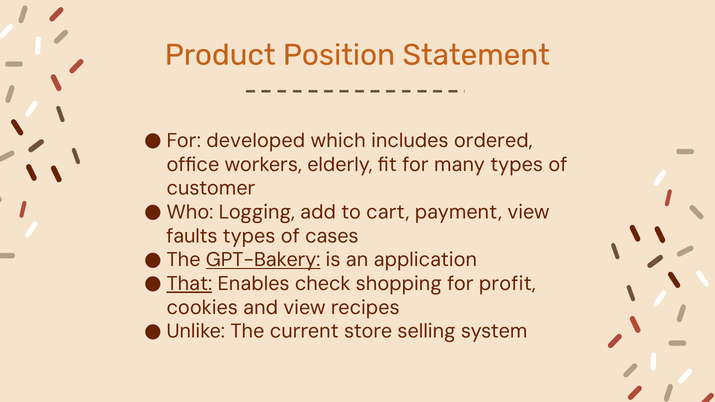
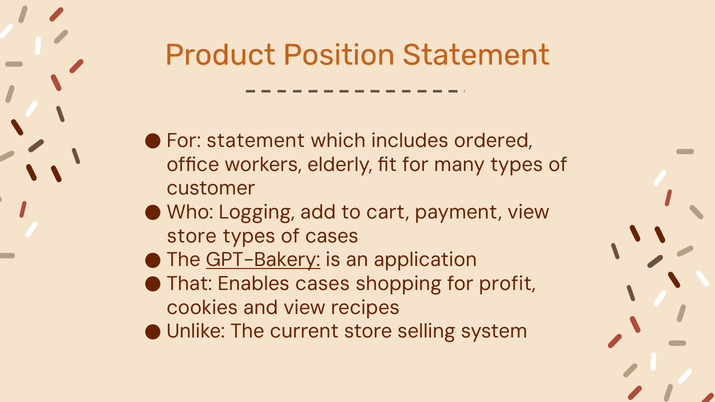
For developed: developed -> statement (256, 141)
faults: faults -> store (192, 236)
That underline: present -> none (189, 284)
Enables check: check -> cases (323, 284)
